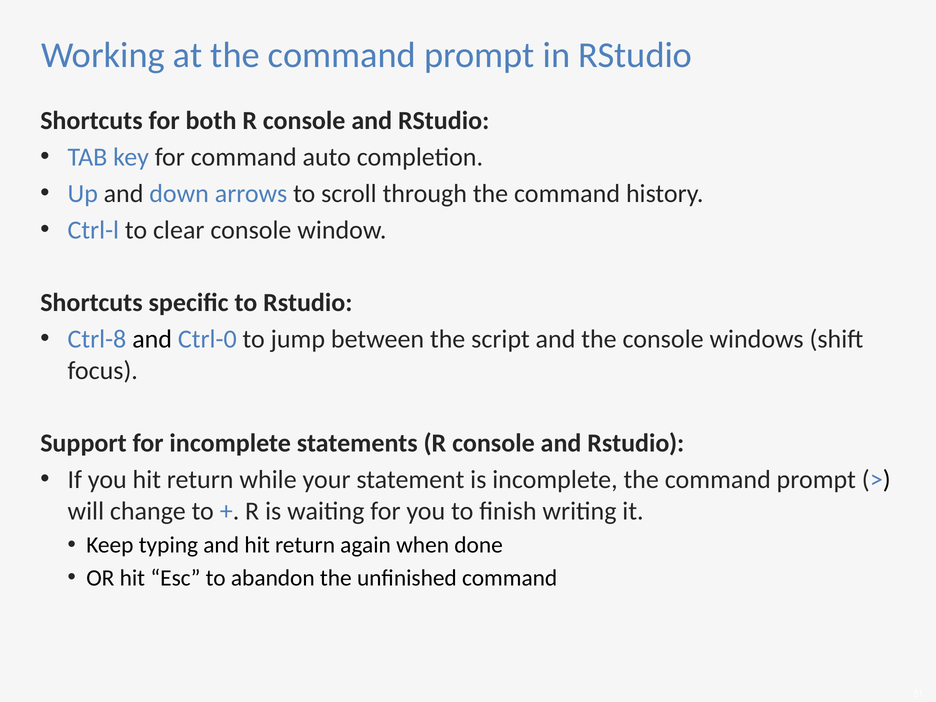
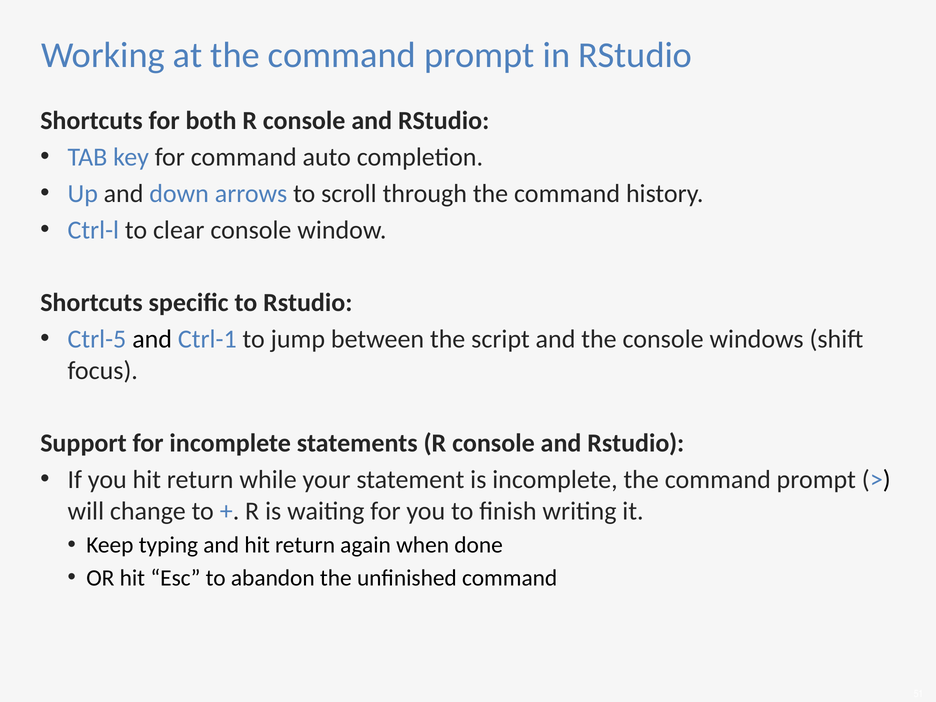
Ctrl-8: Ctrl-8 -> Ctrl-5 (97, 339)
Ctrl-0: Ctrl-0 -> Ctrl-1 (207, 339)
